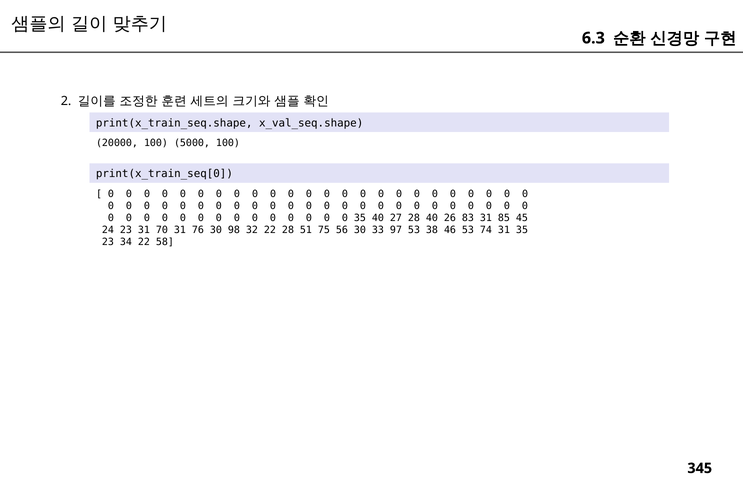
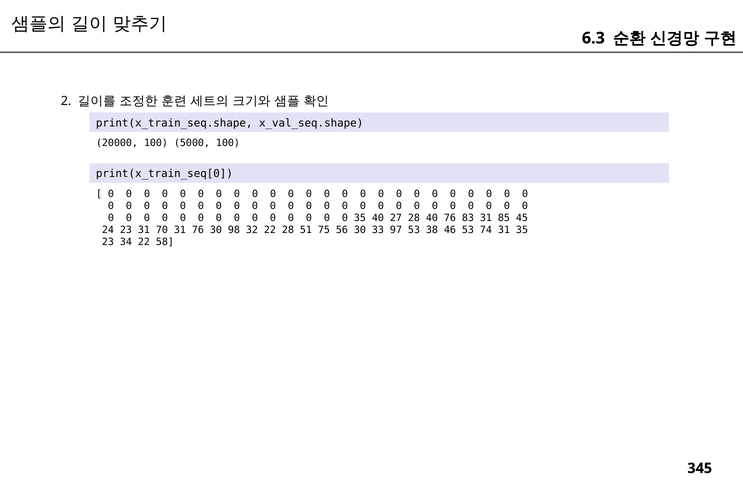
40 26: 26 -> 76 (450, 218)
